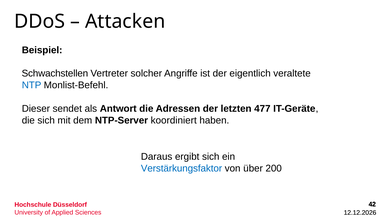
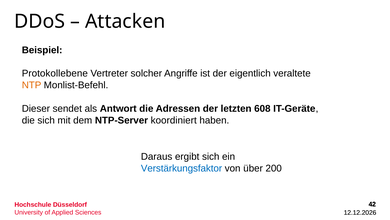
Schwachstellen: Schwachstellen -> Protokollebene (55, 73)
NTP colour: blue -> orange (32, 85)
477: 477 -> 608 (262, 108)
